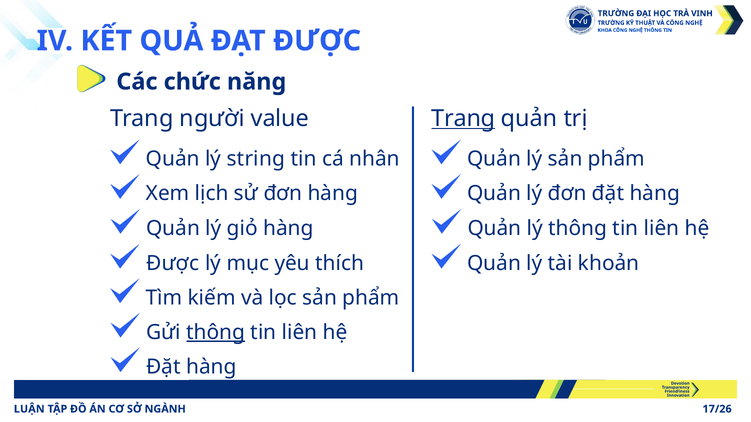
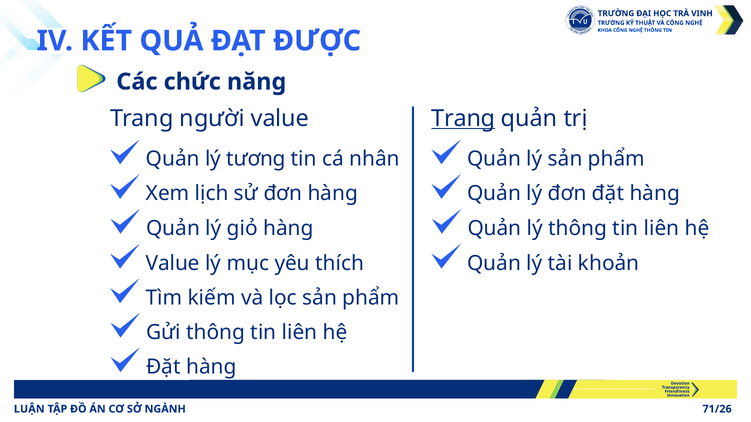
string: string -> tương (256, 159)
Được: Được -> Value (173, 263)
thông underline: present -> none (216, 333)
17/26: 17/26 -> 71/26 (717, 409)
